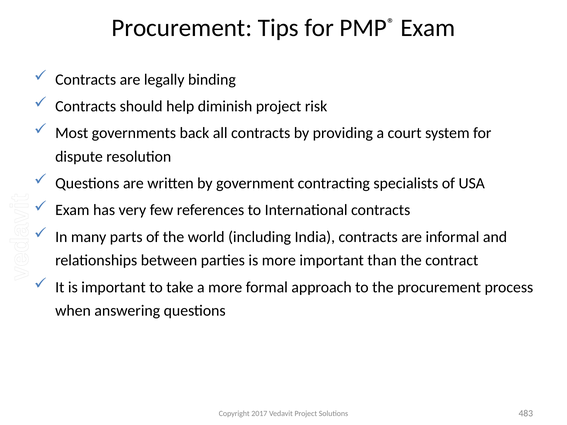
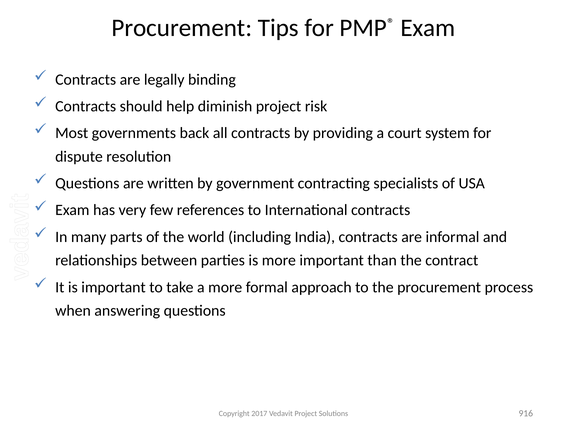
483: 483 -> 916 (526, 414)
